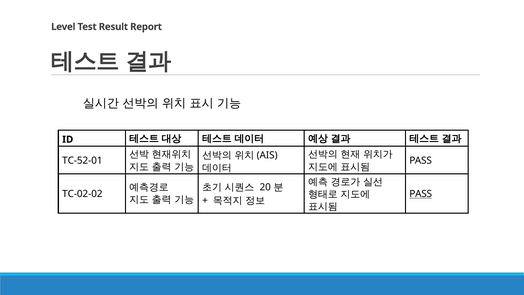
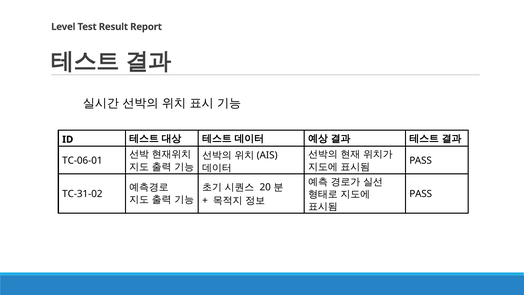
TC-52-01: TC-52-01 -> TC-06-01 (82, 160)
TC-02-02: TC-02-02 -> TC-31-02 (82, 194)
PASS underline: present -> none (421, 194)
